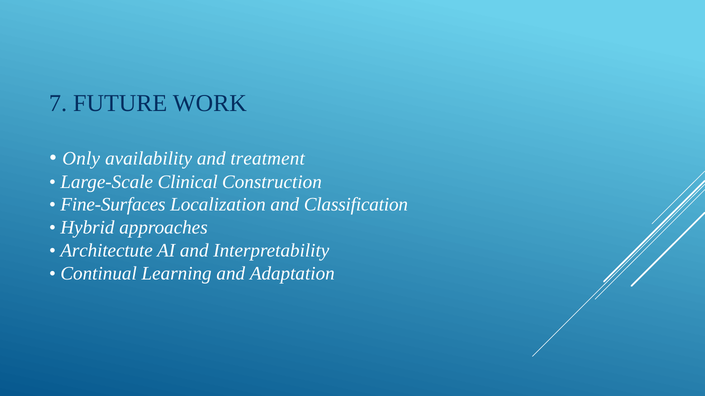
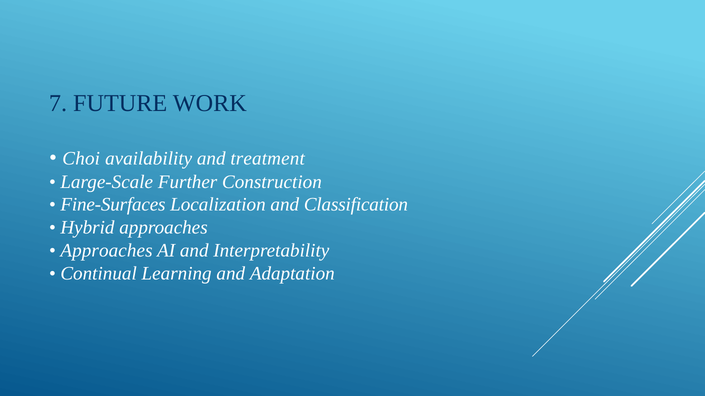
Only: Only -> Choi (81, 159)
Clinical: Clinical -> Further (188, 182)
Architectute: Architectute -> Approaches (106, 251)
